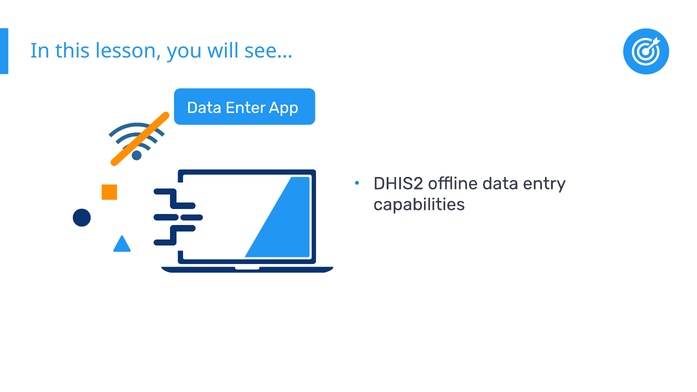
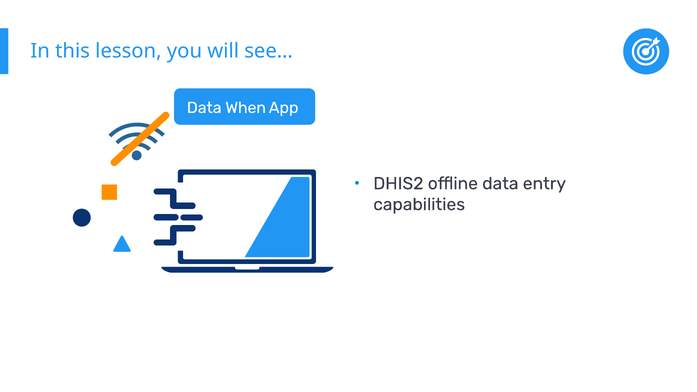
Enter: Enter -> When (246, 108)
